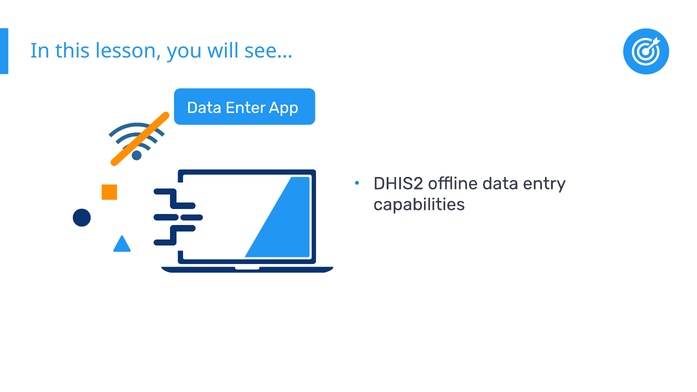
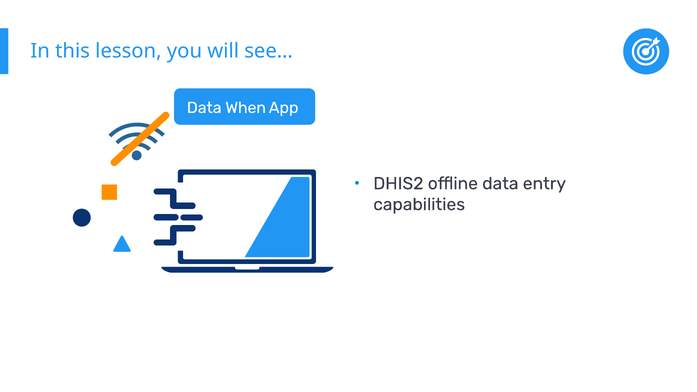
Enter: Enter -> When (246, 108)
